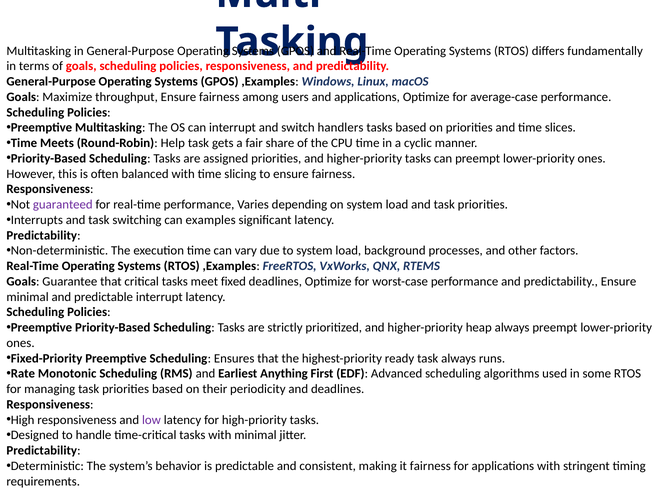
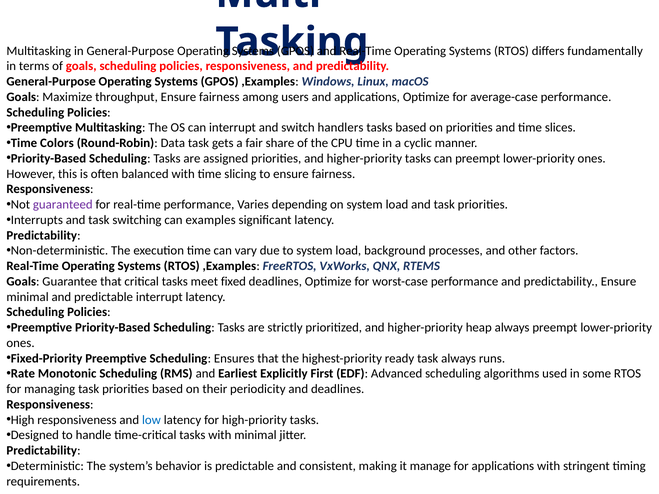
Meets: Meets -> Colors (57, 143)
Help: Help -> Data (173, 143)
Anything: Anything -> Explicitly (284, 374)
low colour: purple -> blue (151, 420)
it fairness: fairness -> manage (430, 466)
